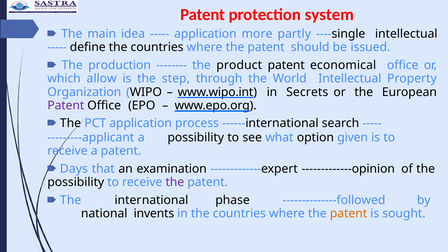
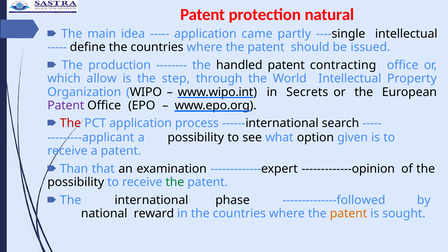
system: system -> natural (329, 15)
more: more -> came (257, 34)
product: product -> handled (239, 65)
economical: economical -> contracting (343, 65)
The colour: black -> red (70, 123)
Days: Days -> Than (74, 169)
the colour: purple -> green (175, 182)
invents: invents -> reward (154, 214)
